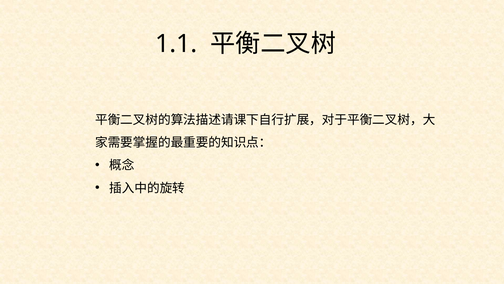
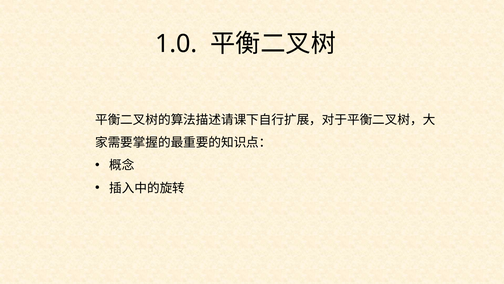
1.1: 1.1 -> 1.0 (176, 44)
